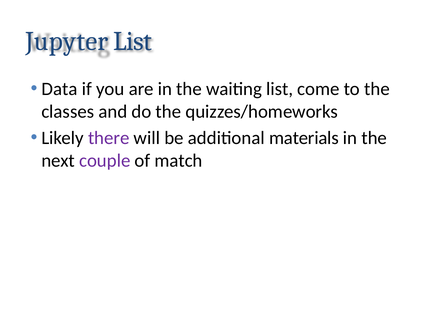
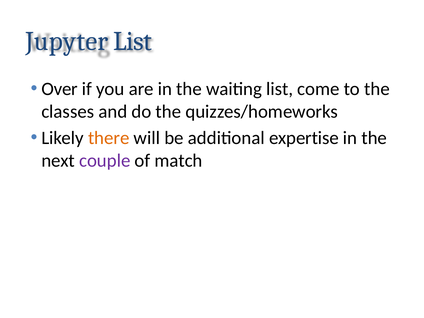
Data: Data -> Over (60, 89)
there colour: purple -> orange (109, 138)
materials: materials -> expertise (304, 138)
